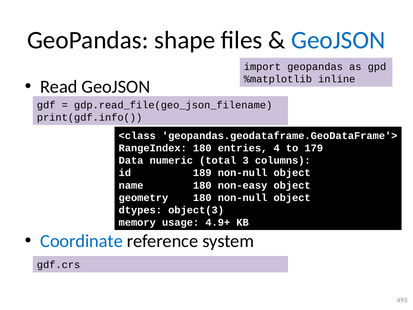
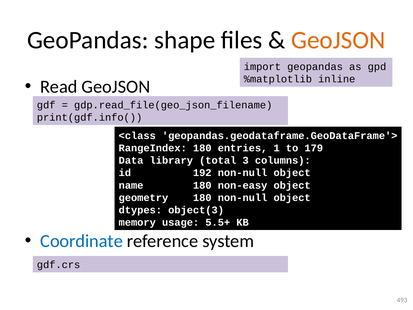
GeoJSON colour: blue -> orange (338, 40)
4: 4 -> 1 (277, 148)
numeric: numeric -> library (171, 160)
189: 189 -> 192 (202, 173)
4.9+: 4.9+ -> 5.5+ (218, 222)
